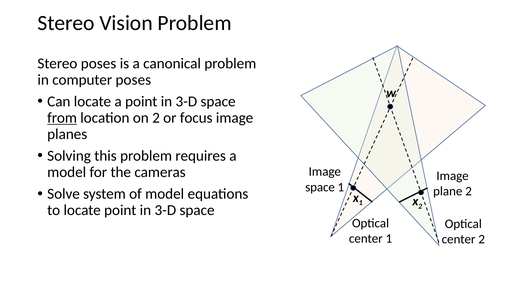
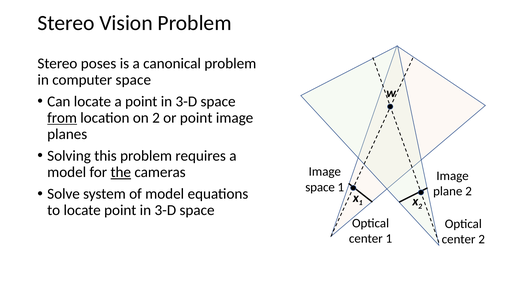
computer poses: poses -> space (133, 80)
or focus: focus -> point (196, 118)
the underline: none -> present (121, 172)
